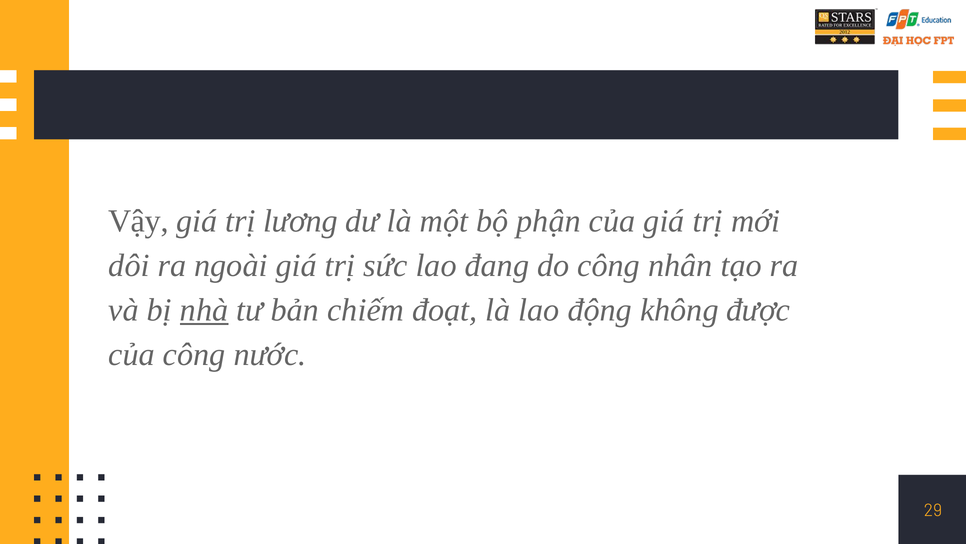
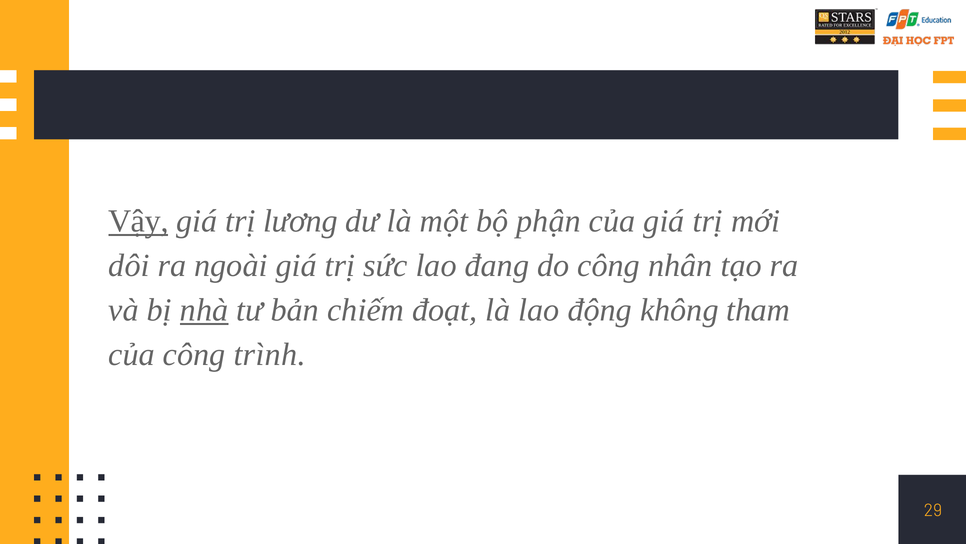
Vậy underline: none -> present (138, 221)
được: được -> tham (758, 310)
nước: nước -> trình (270, 354)
